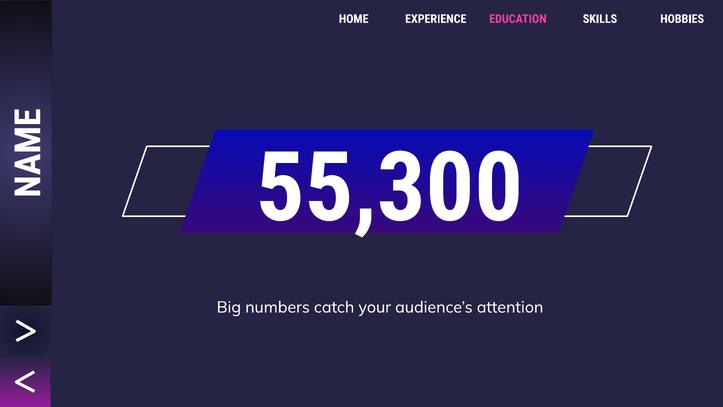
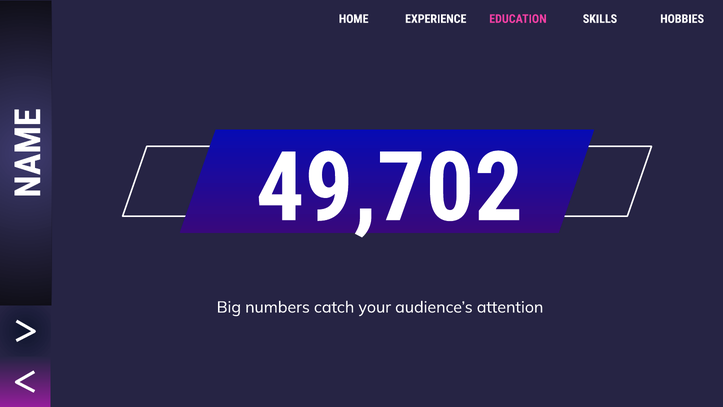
55,300: 55,300 -> 49,702 (389, 188)
